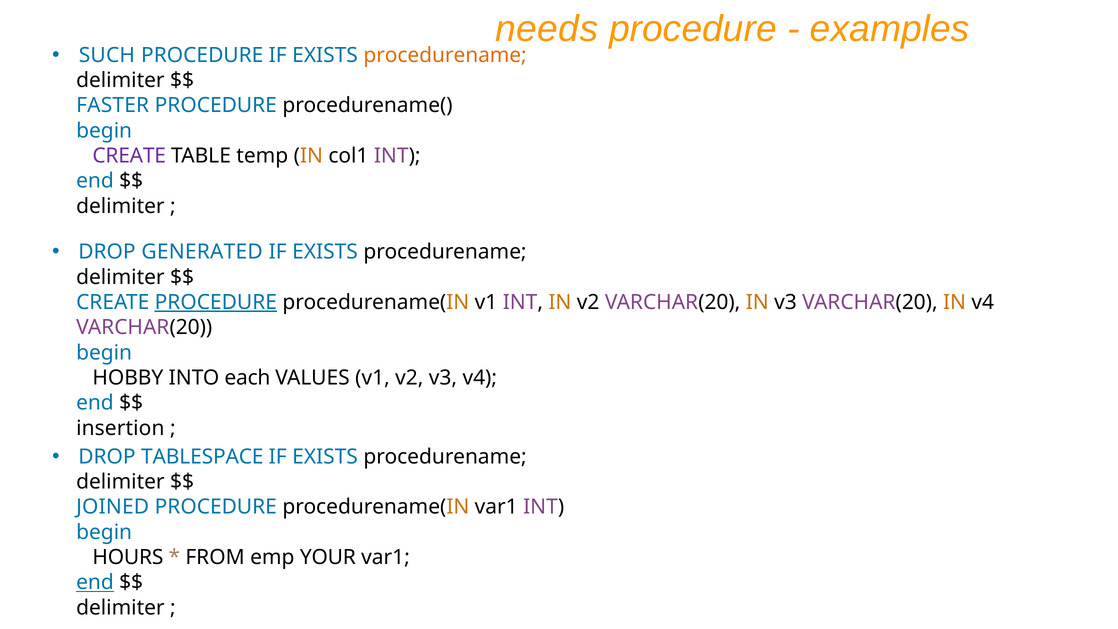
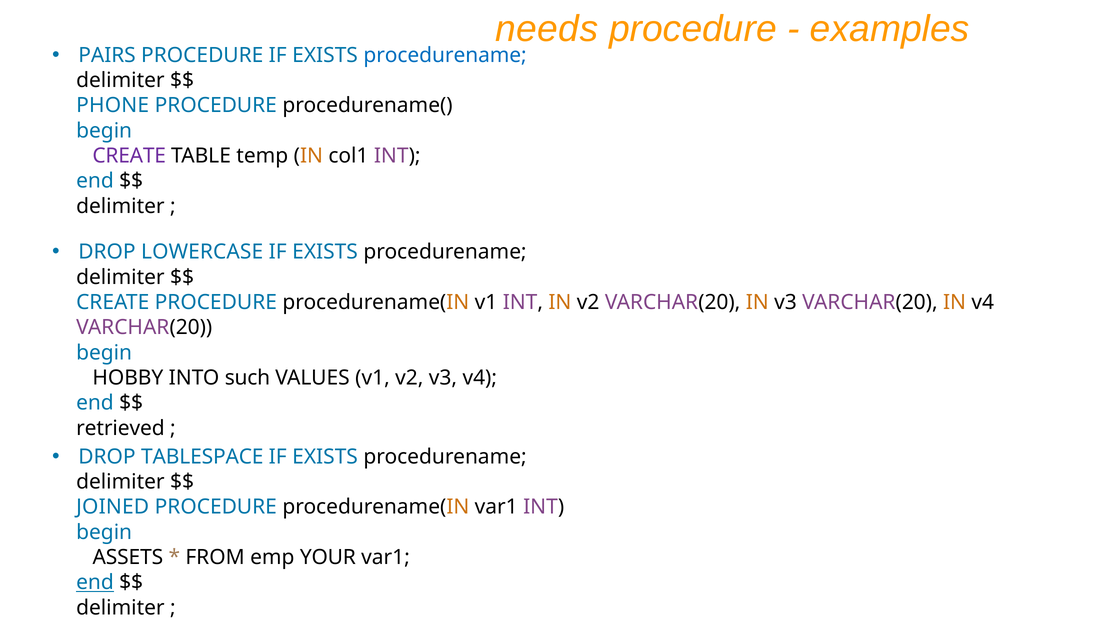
SUCH: SUCH -> PAIRS (107, 55)
procedurename colour: orange -> blue (445, 55)
FASTER: FASTER -> PHONE (113, 106)
GENERATED: GENERATED -> LOWERCASE (202, 252)
PROCEDURE underline: present -> none (216, 302)
each: each -> such (247, 378)
insertion: insertion -> retrieved (120, 428)
HOURS: HOURS -> ASSETS (128, 557)
